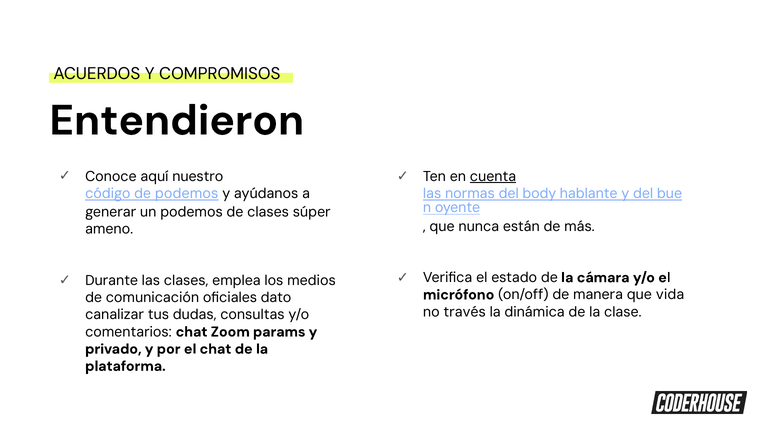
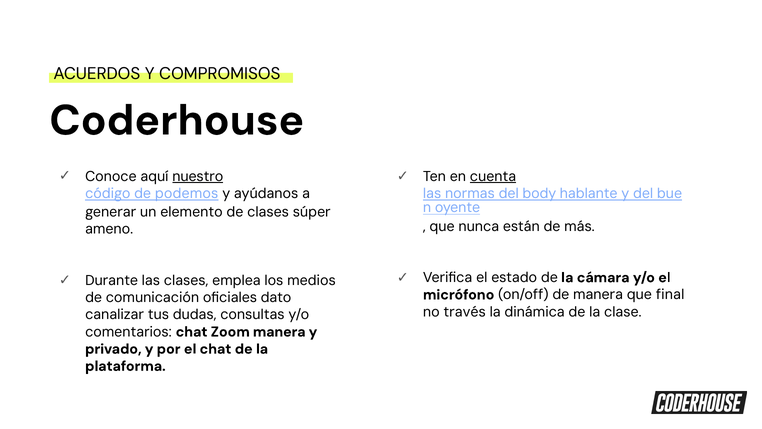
Entendieron: Entendieron -> Coderhouse (177, 120)
nuestro underline: none -> present (198, 176)
un podemos: podemos -> elemento (192, 212)
vida: vida -> final (670, 294)
Zoom params: params -> manera (279, 332)
